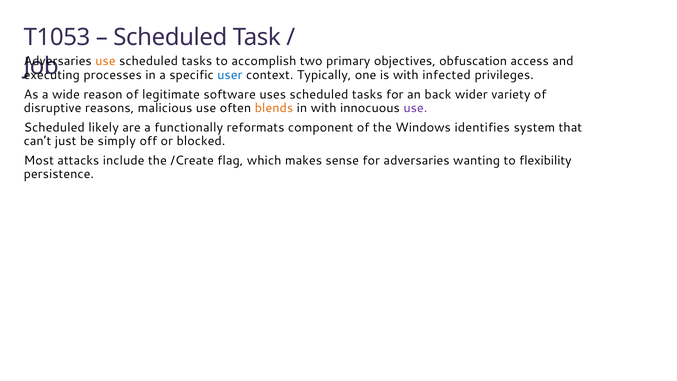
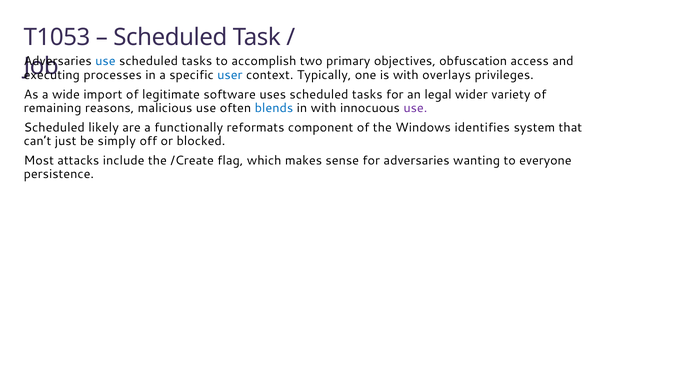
use colour: orange -> blue (105, 61)
infected: infected -> overlays (447, 75)
reason: reason -> import (103, 94)
back: back -> legal (438, 94)
disruptive: disruptive -> remaining (53, 108)
blends colour: orange -> blue (274, 108)
flexibility: flexibility -> everyone (545, 160)
